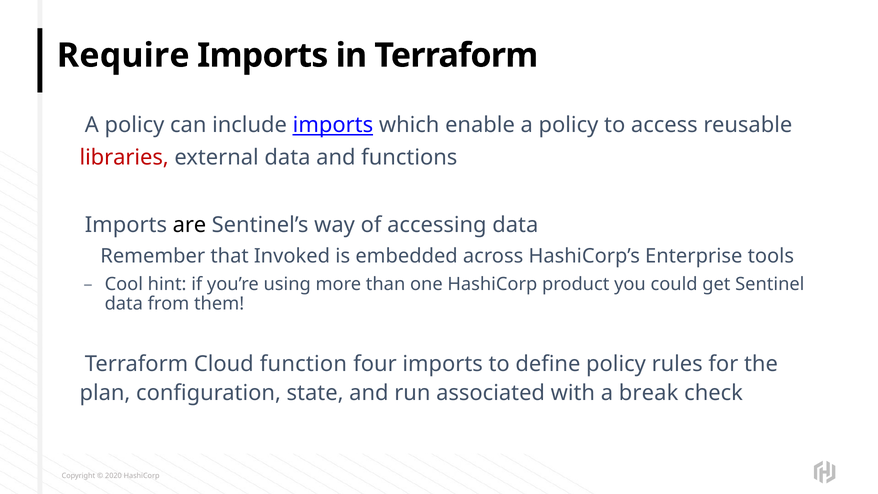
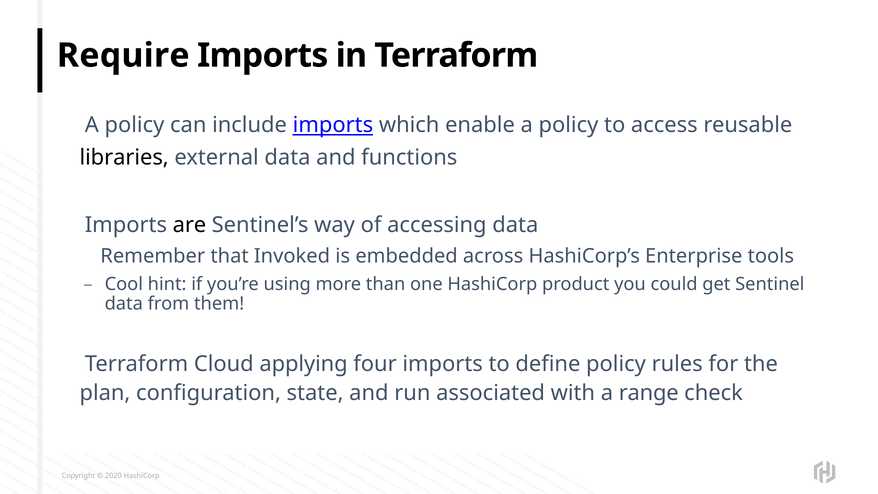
libraries colour: red -> black (124, 157)
function: function -> applying (304, 364)
break: break -> range (649, 393)
